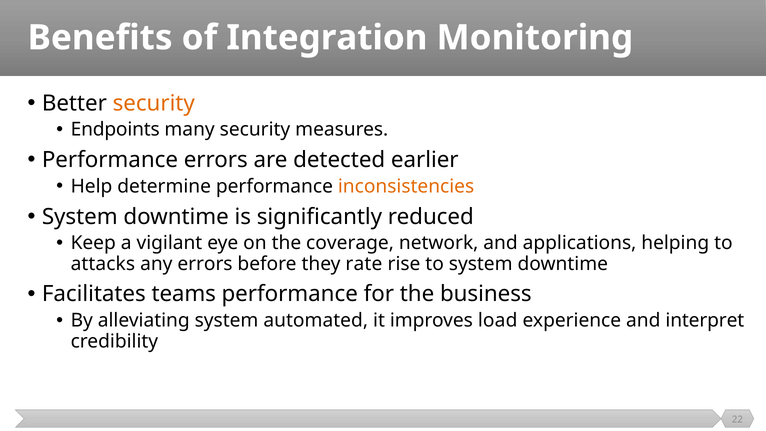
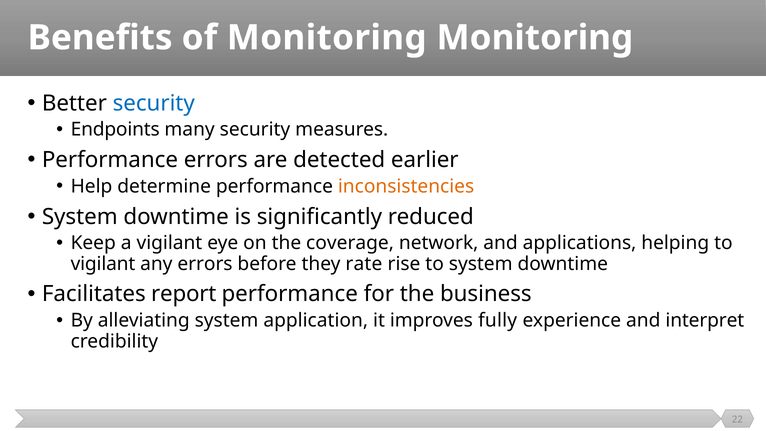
of Integration: Integration -> Monitoring (327, 38)
security colour: orange -> blue (154, 103)
attacks: attacks -> vigilant (103, 264)
teams: teams -> report (184, 294)
automated: automated -> application (316, 320)
load: load -> fully (498, 320)
